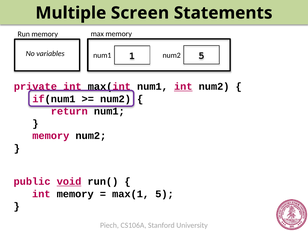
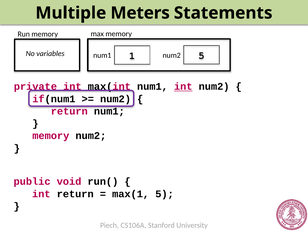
Screen: Screen -> Meters (140, 13)
void underline: present -> none (69, 182)
int memory: memory -> return (75, 194)
